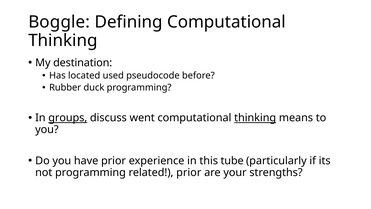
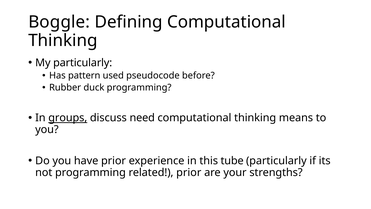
My destination: destination -> particularly (83, 63)
located: located -> pattern (84, 76)
went: went -> need (142, 118)
thinking underline: present -> none (255, 118)
